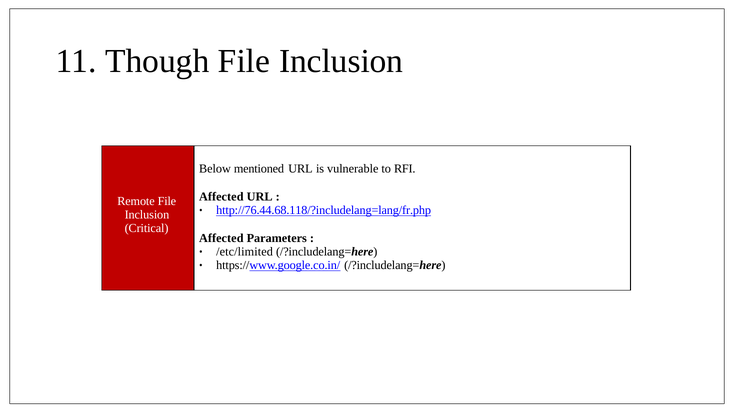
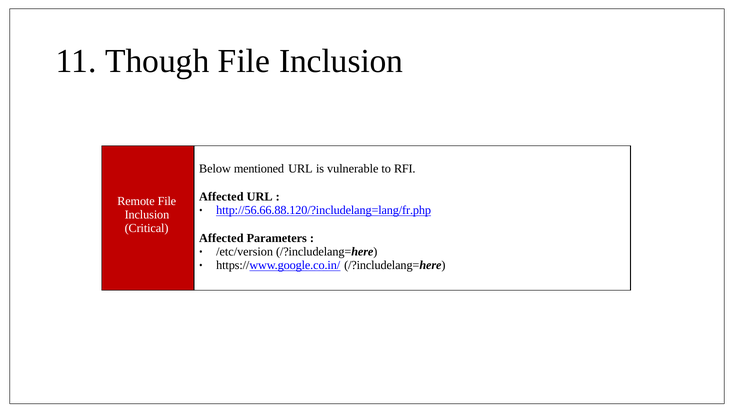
http://76.44.68.118/?includelang=lang/fr.php: http://76.44.68.118/?includelang=lang/fr.php -> http://56.66.88.120/?includelang=lang/fr.php (324, 210)
/etc/limited: /etc/limited -> /etc/version (245, 252)
